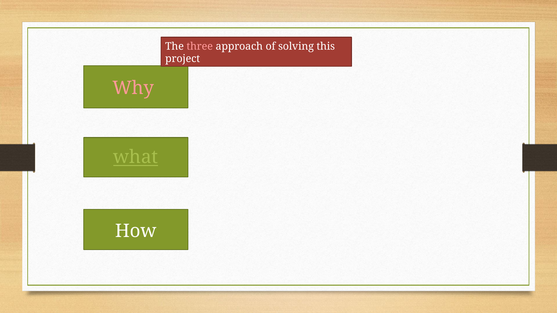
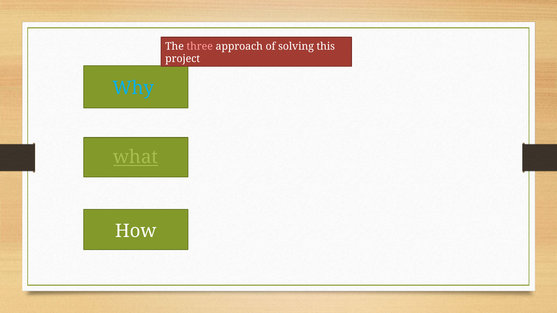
Why colour: pink -> light blue (133, 88)
